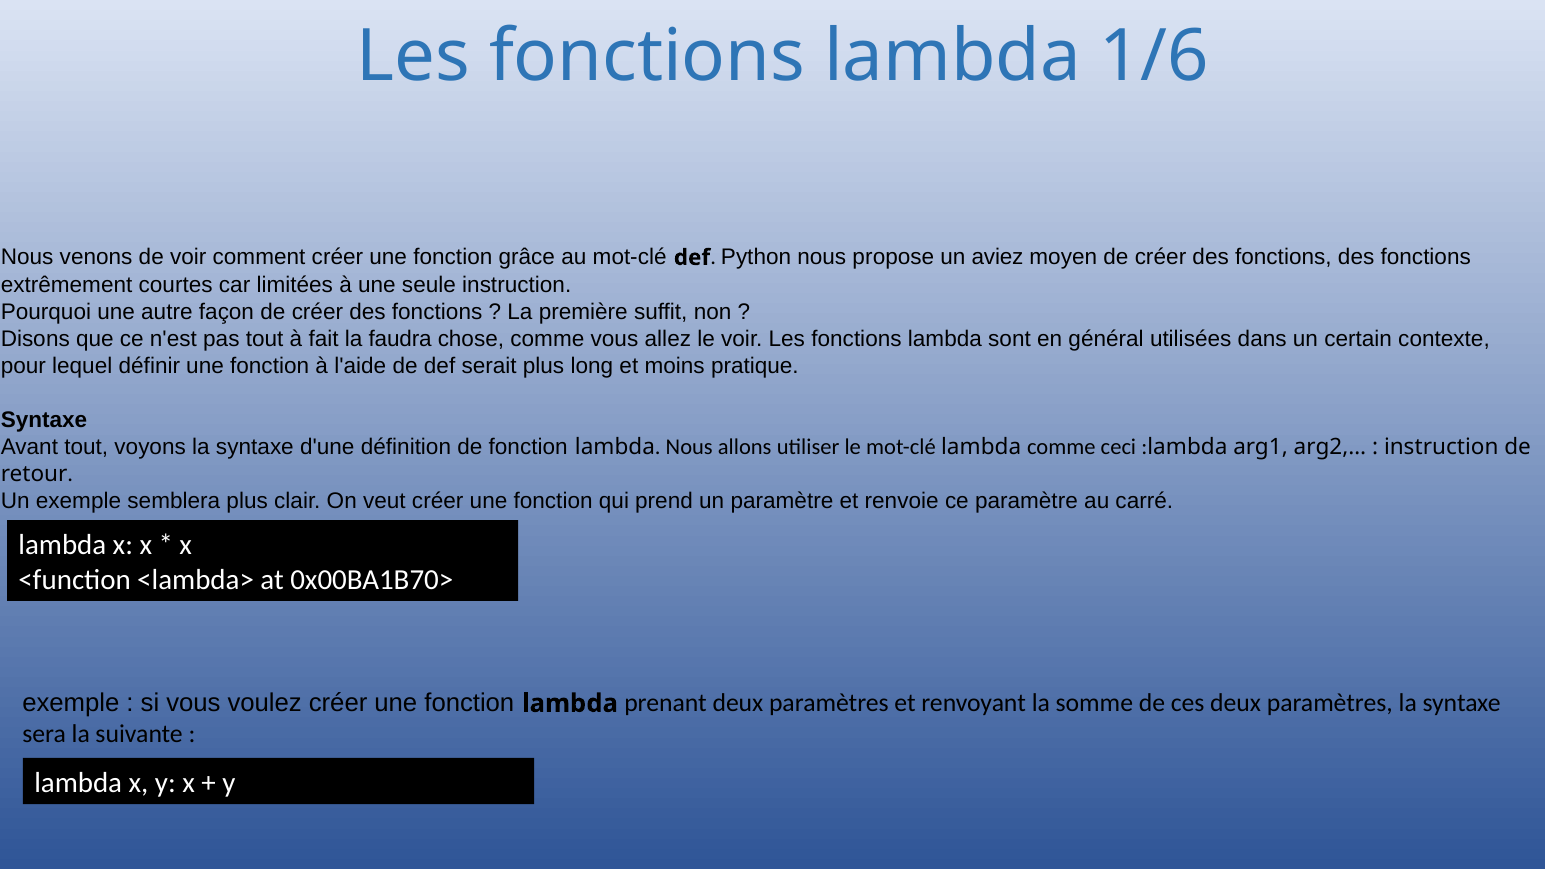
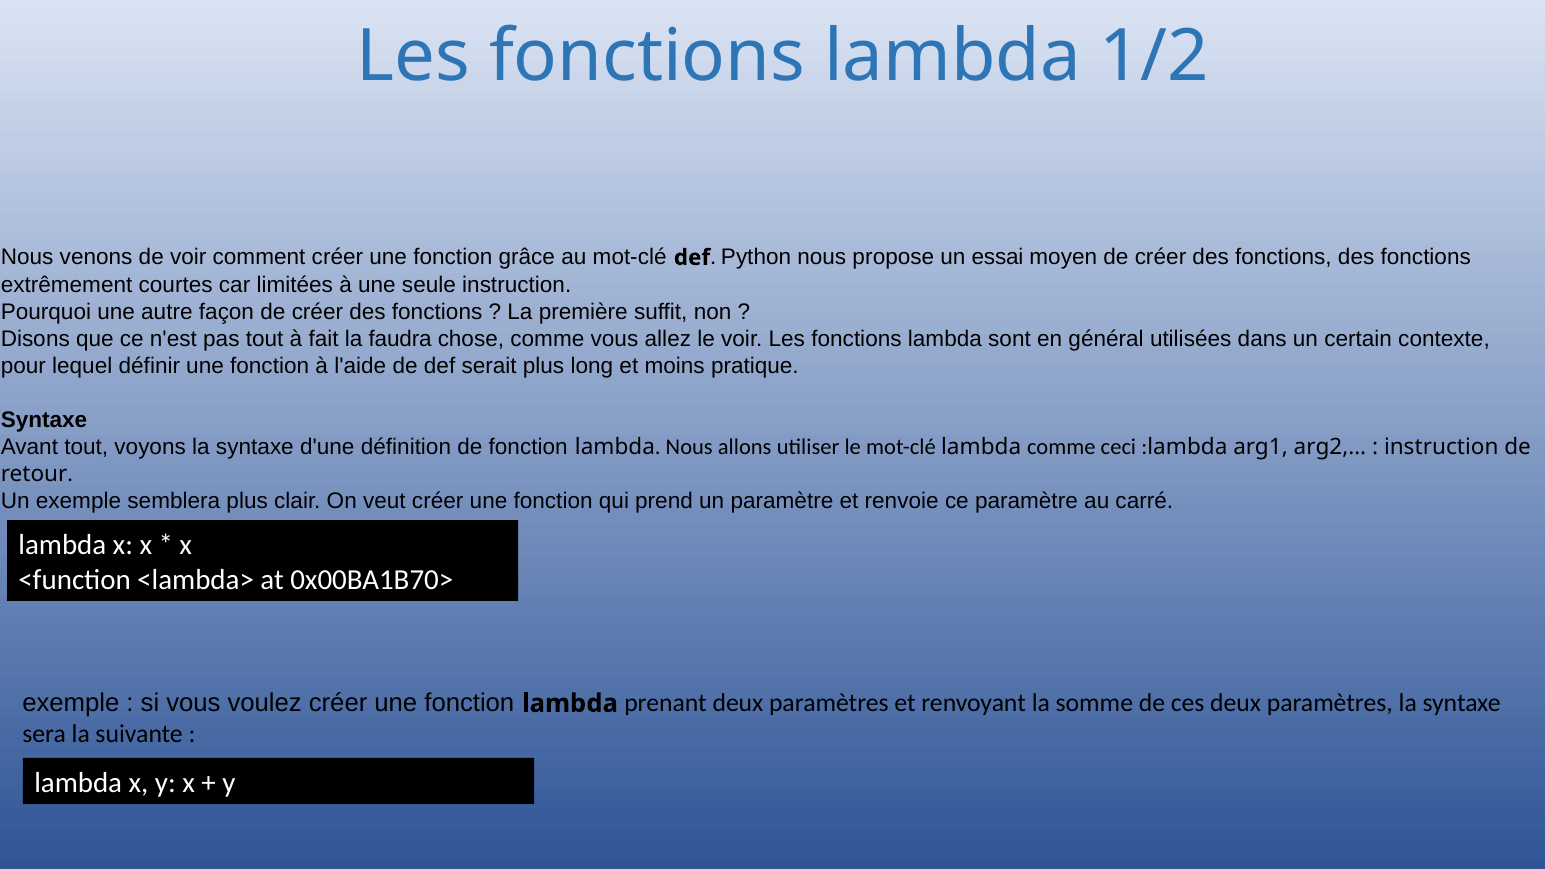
1/6: 1/6 -> 1/2 (1154, 57)
aviez: aviez -> essai (998, 258)
